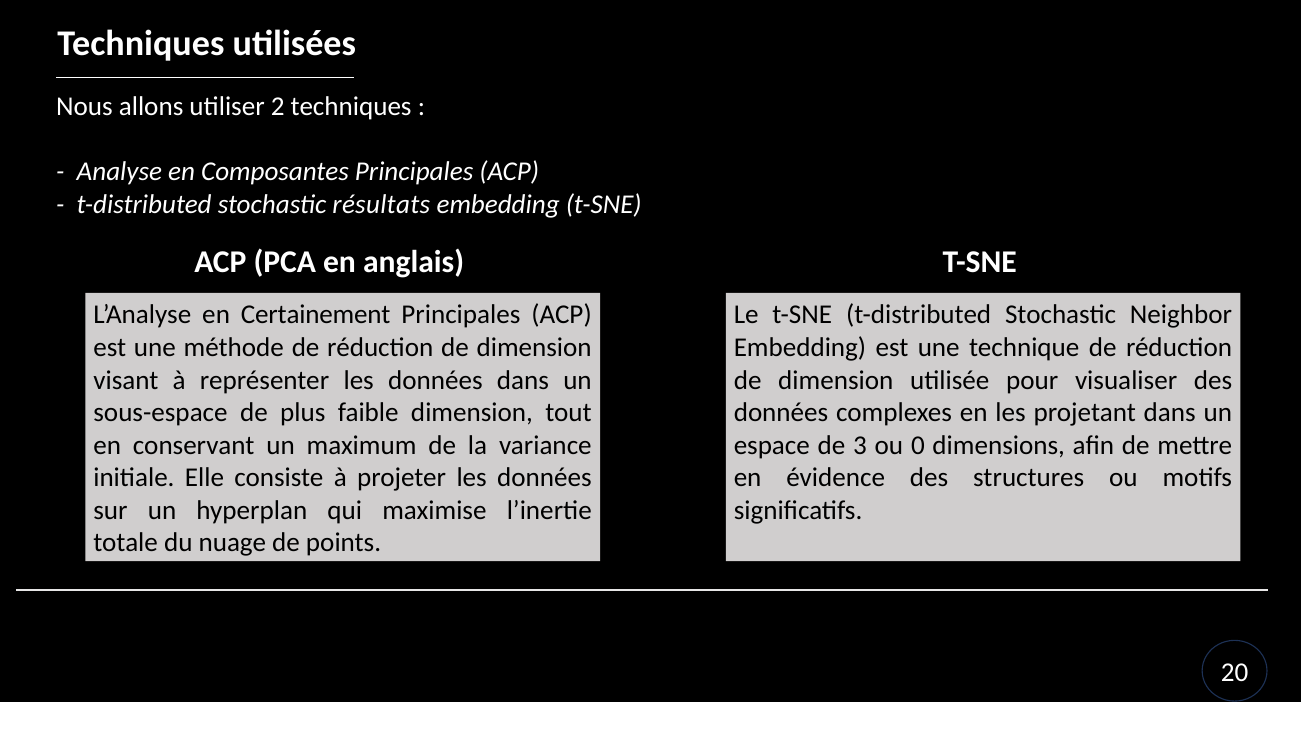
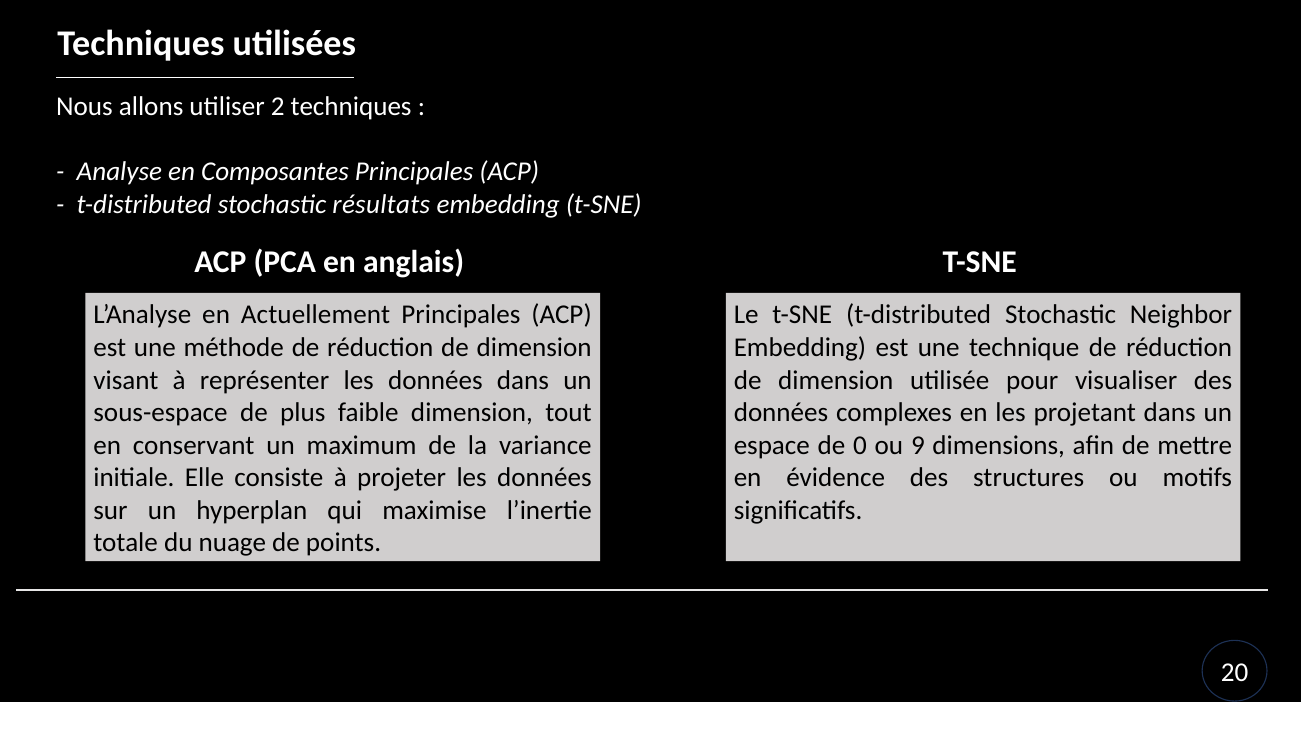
Certainement: Certainement -> Actuellement (316, 315)
3: 3 -> 0 (860, 445)
0: 0 -> 9 (918, 445)
